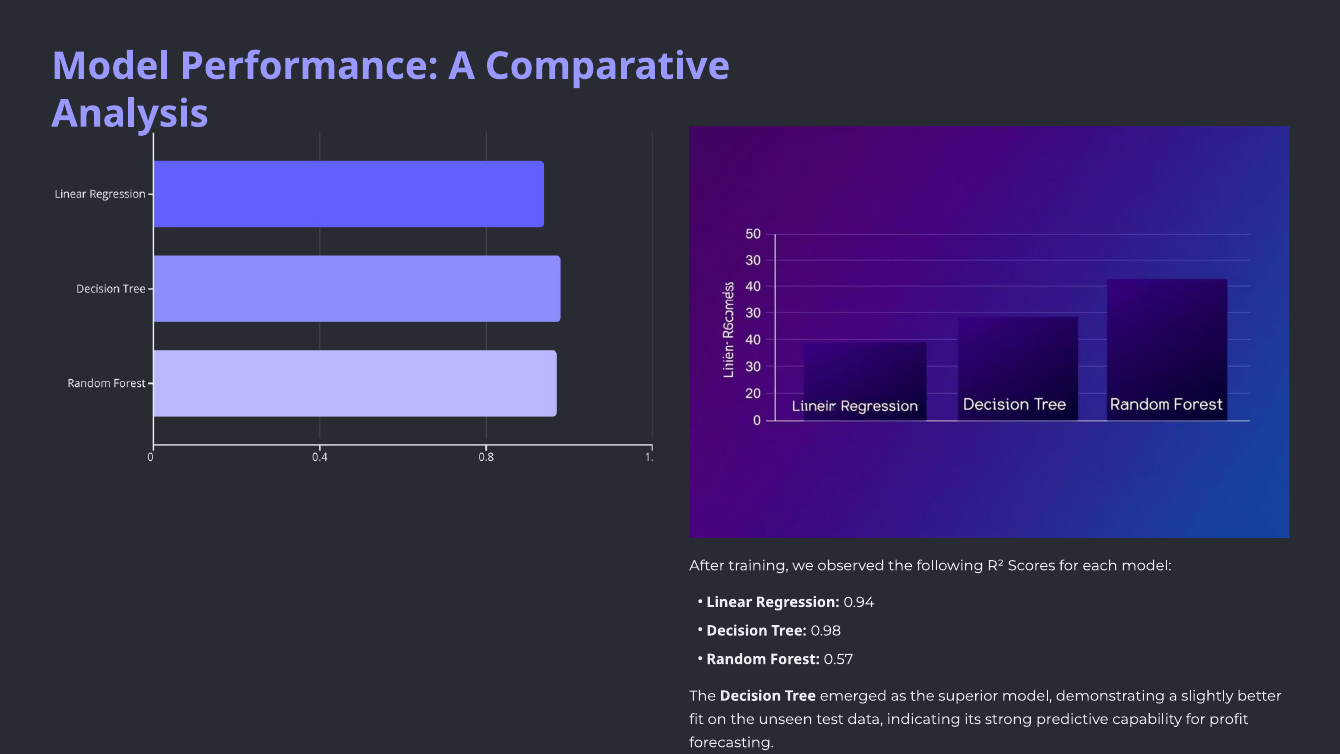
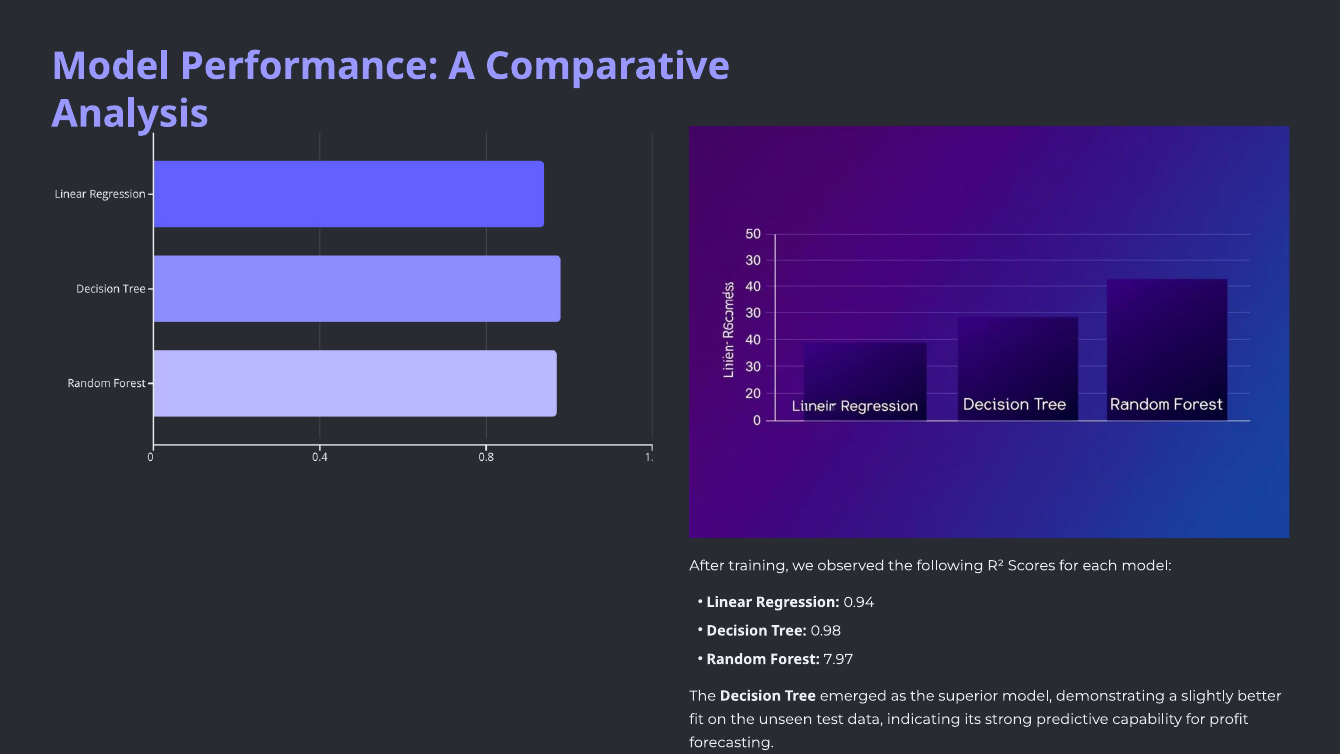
0.57: 0.57 -> 7.97 (838, 659)
